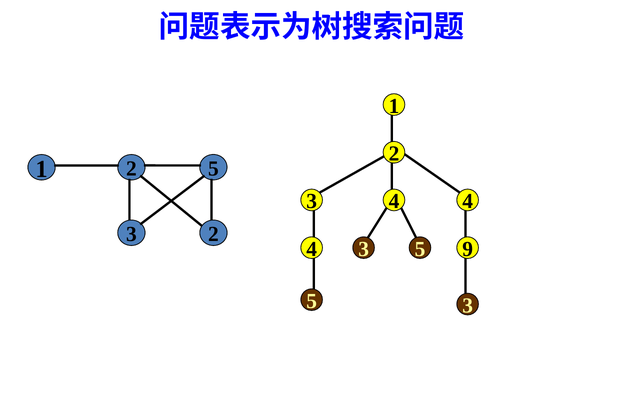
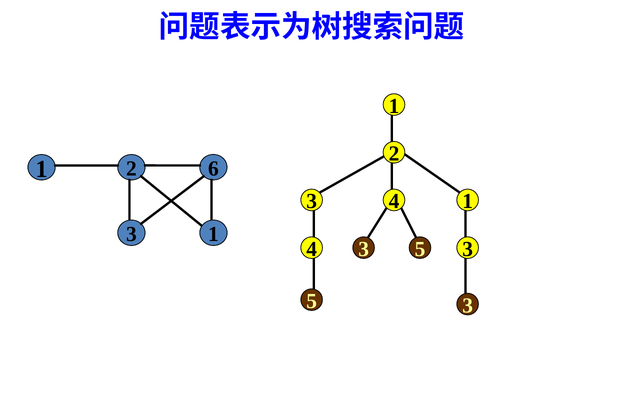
2 5: 5 -> 6 (213, 169)
3 4 4: 4 -> 1 (468, 201)
3 2: 2 -> 1 (213, 234)
4 9: 9 -> 3 (468, 249)
